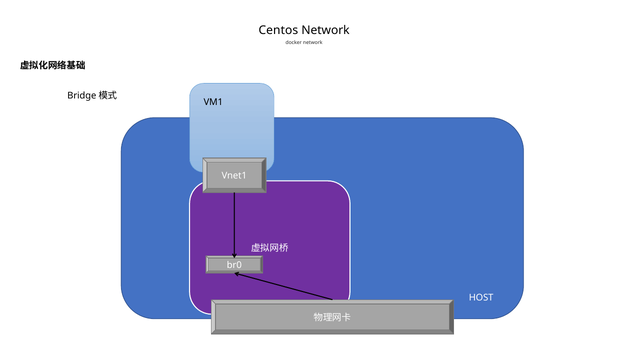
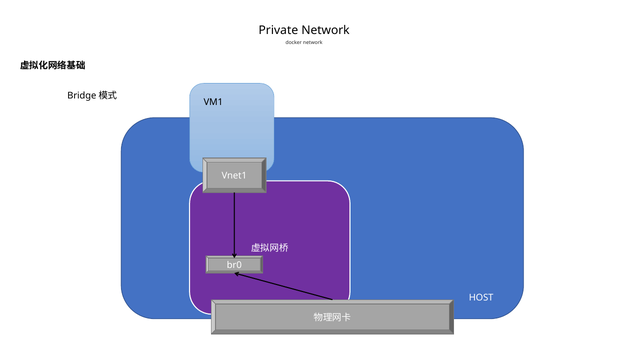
Centos: Centos -> Private (278, 30)
